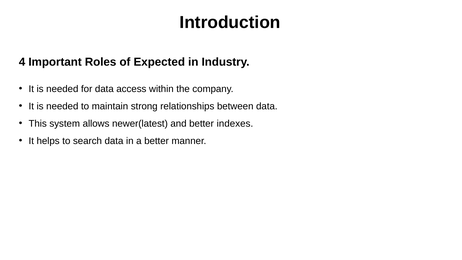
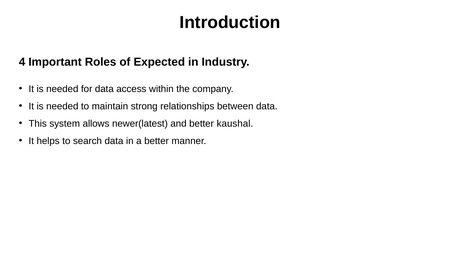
indexes: indexes -> kaushal (235, 123)
